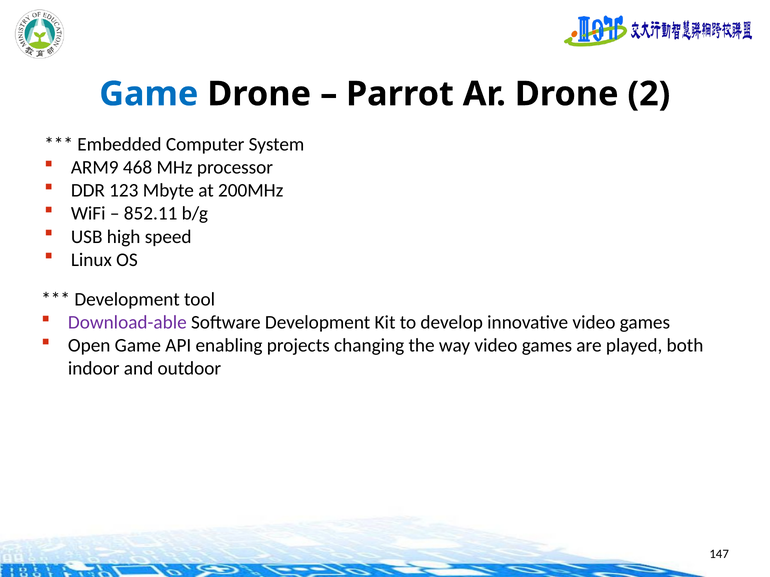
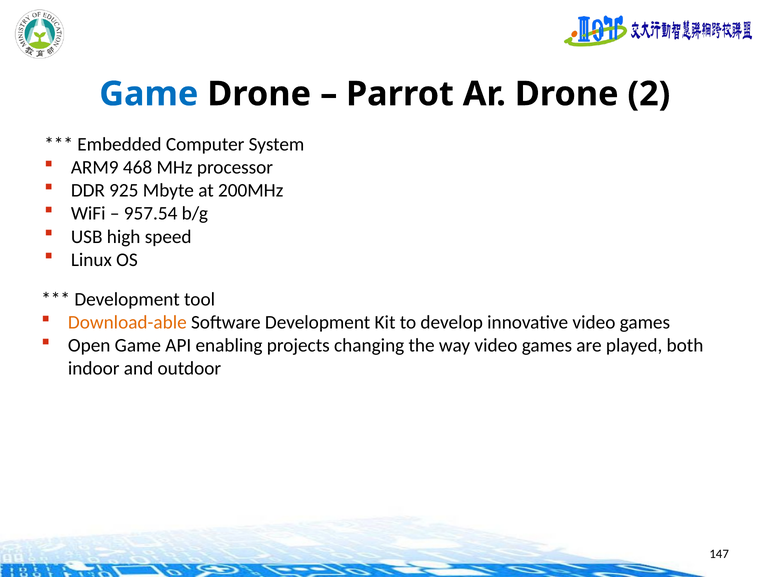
123: 123 -> 925 (124, 191)
852.11: 852.11 -> 957.54 (151, 214)
Download-able colour: purple -> orange (127, 323)
